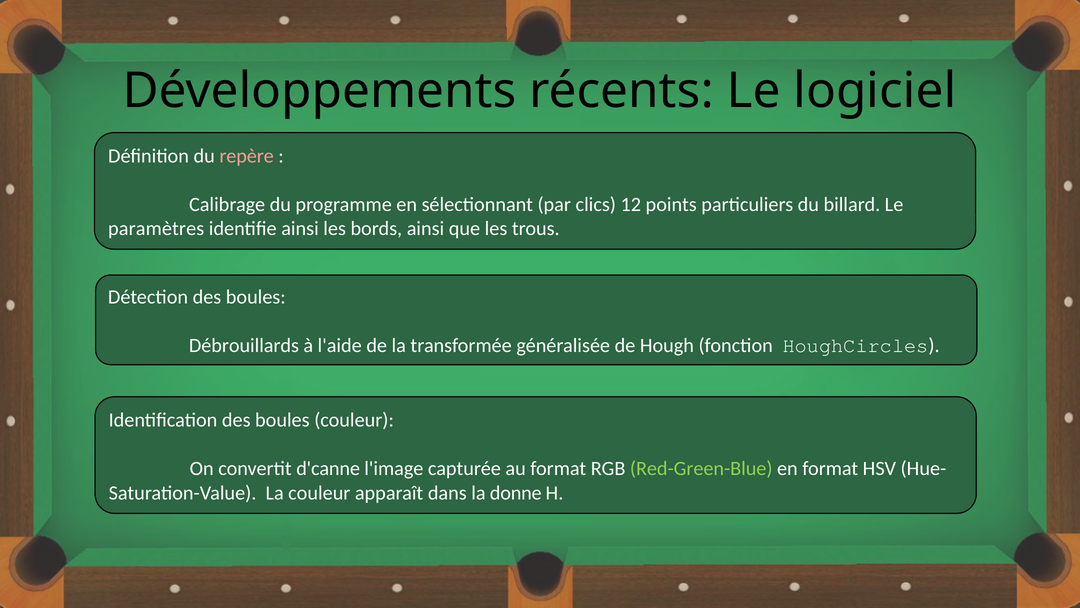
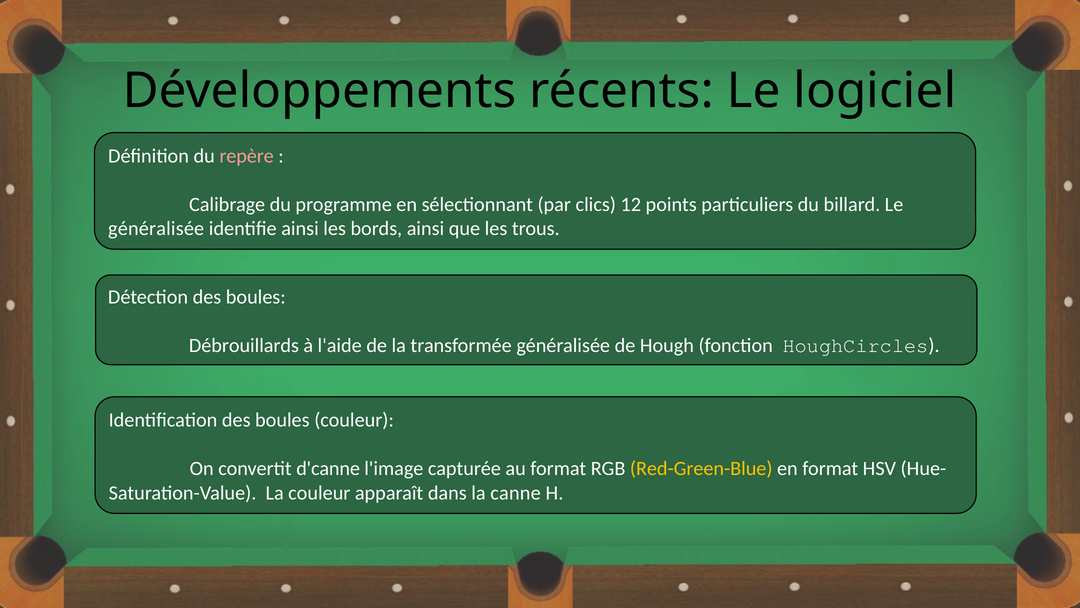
paramètres: paramètres -> généralisée (156, 229)
Red-Green-Blue colour: light green -> yellow (701, 468)
donne: donne -> canne (516, 493)
